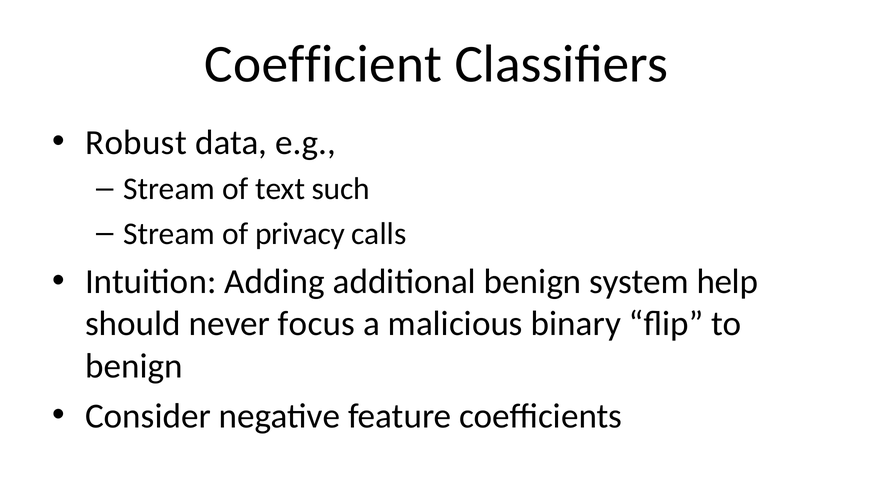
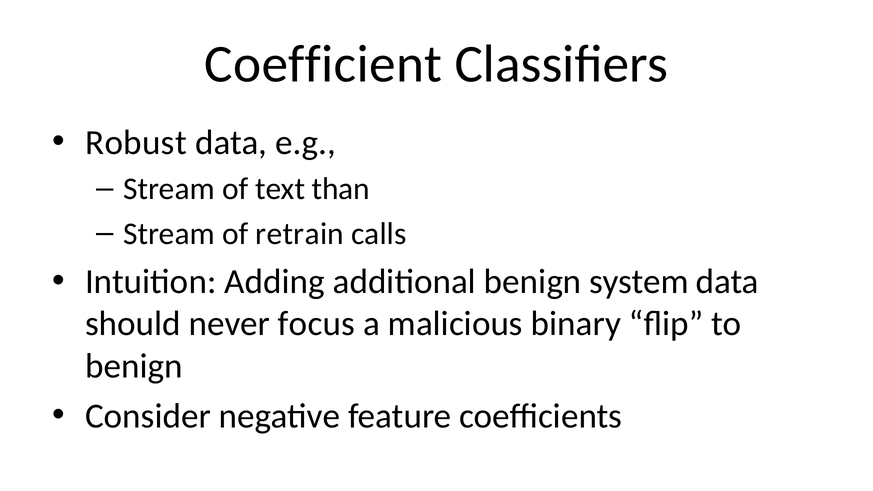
such: such -> than (341, 189)
privacy: privacy -> retrain (300, 234)
system help: help -> data (727, 282)
